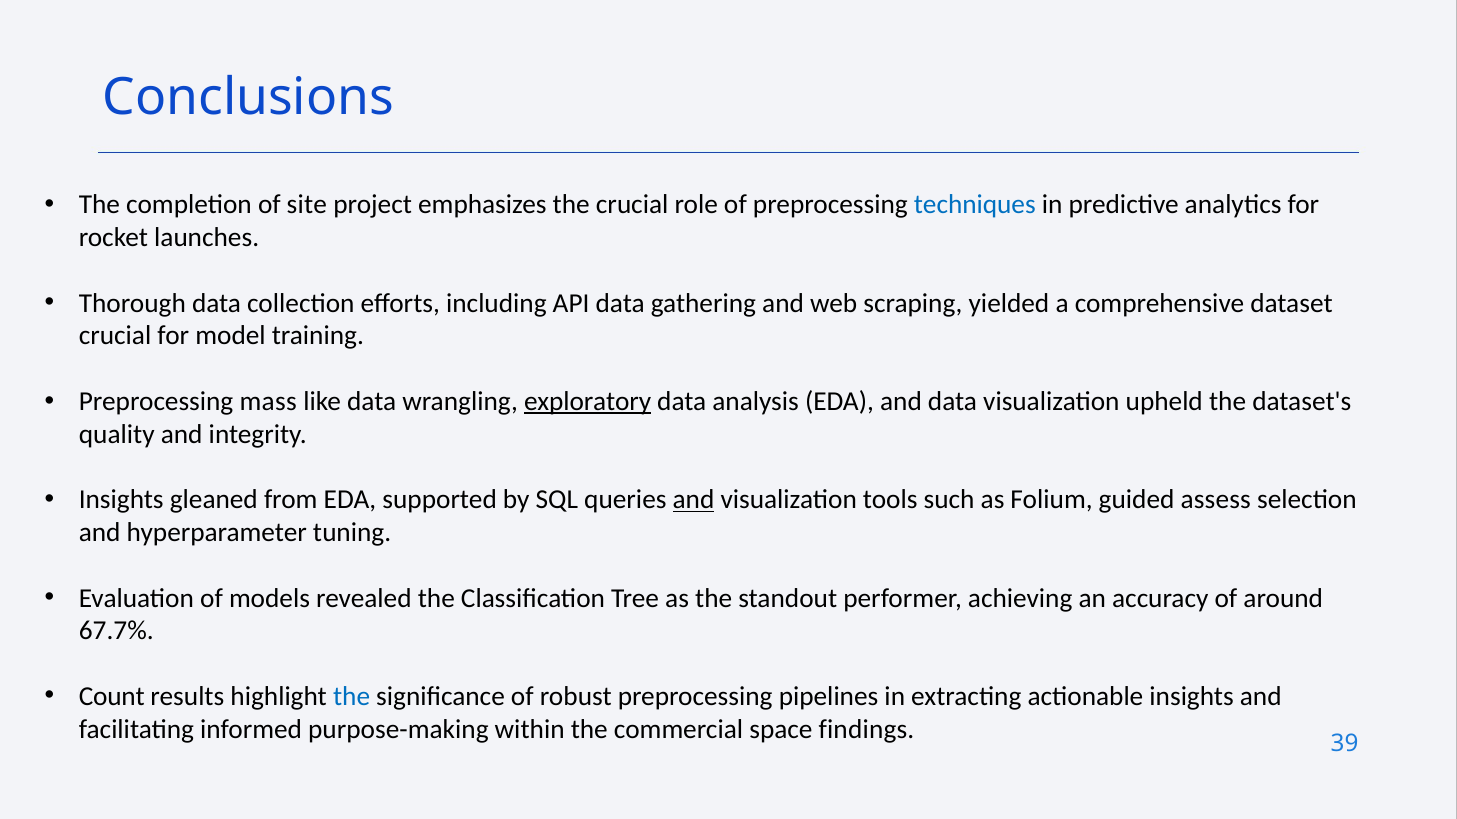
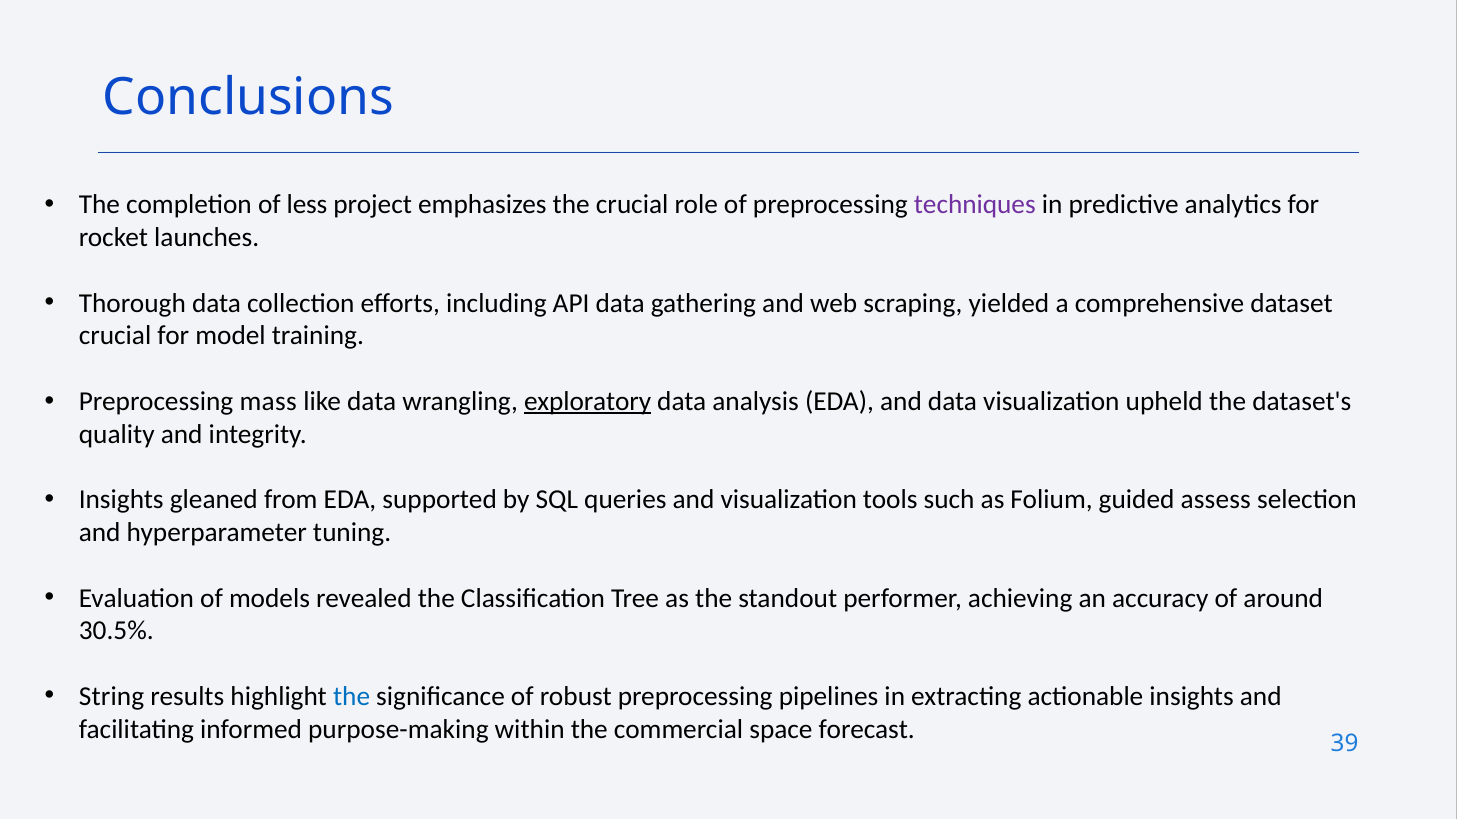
site: site -> less (307, 205)
techniques colour: blue -> purple (975, 205)
and underline: present -> none (694, 500)
67.7%: 67.7% -> 30.5% (116, 631)
Count: Count -> String (112, 697)
findings: findings -> forecast (867, 730)
